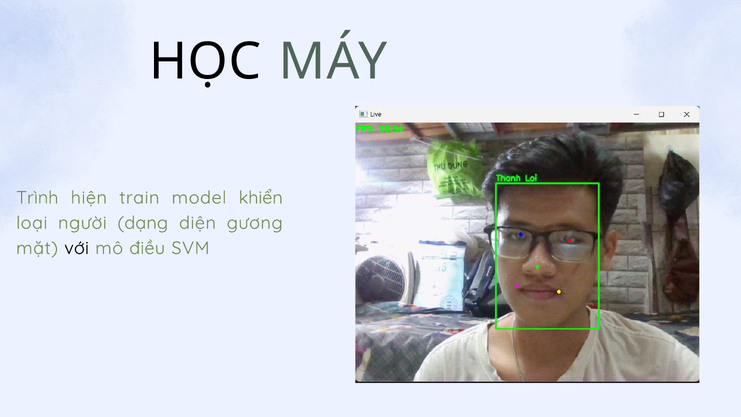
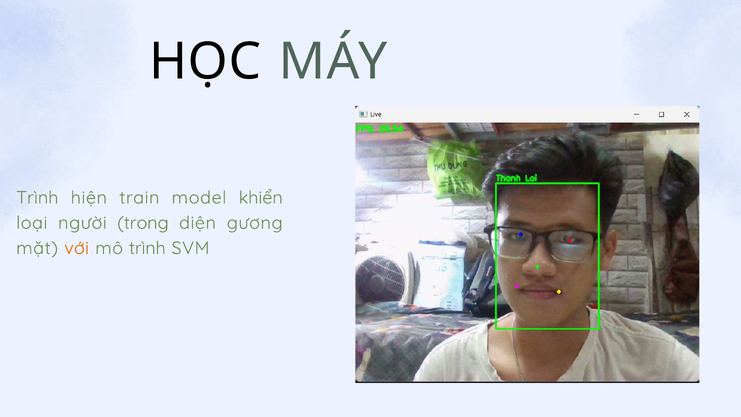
dạng: dạng -> trong (143, 223)
với colour: black -> orange (77, 248)
mô điều: điều -> trình (147, 248)
